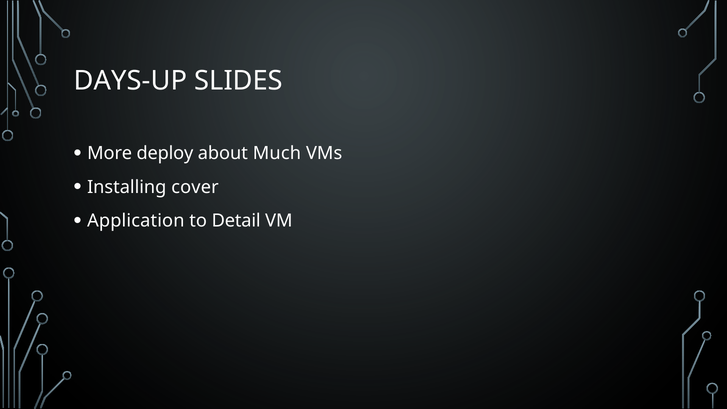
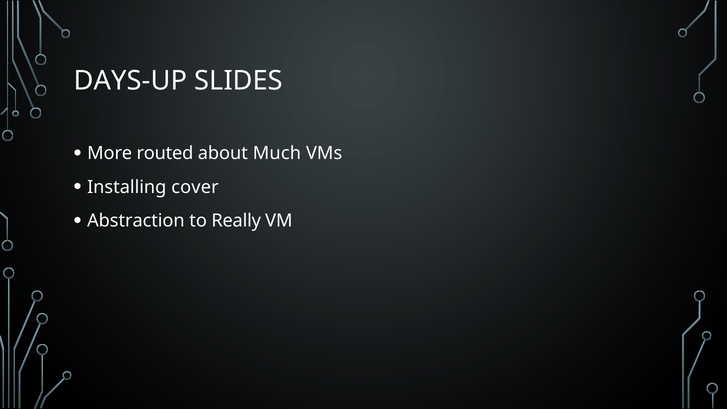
deploy: deploy -> routed (165, 153)
Application: Application -> Abstraction (136, 221)
Detail: Detail -> Really (236, 221)
